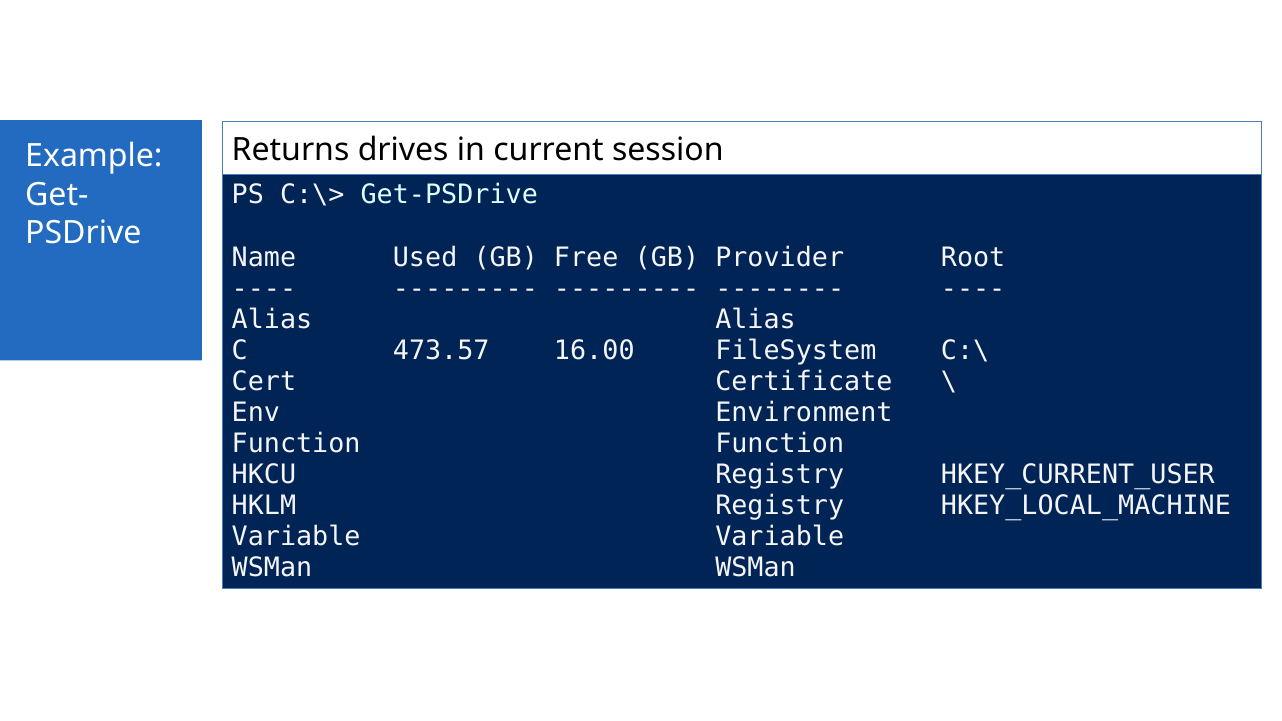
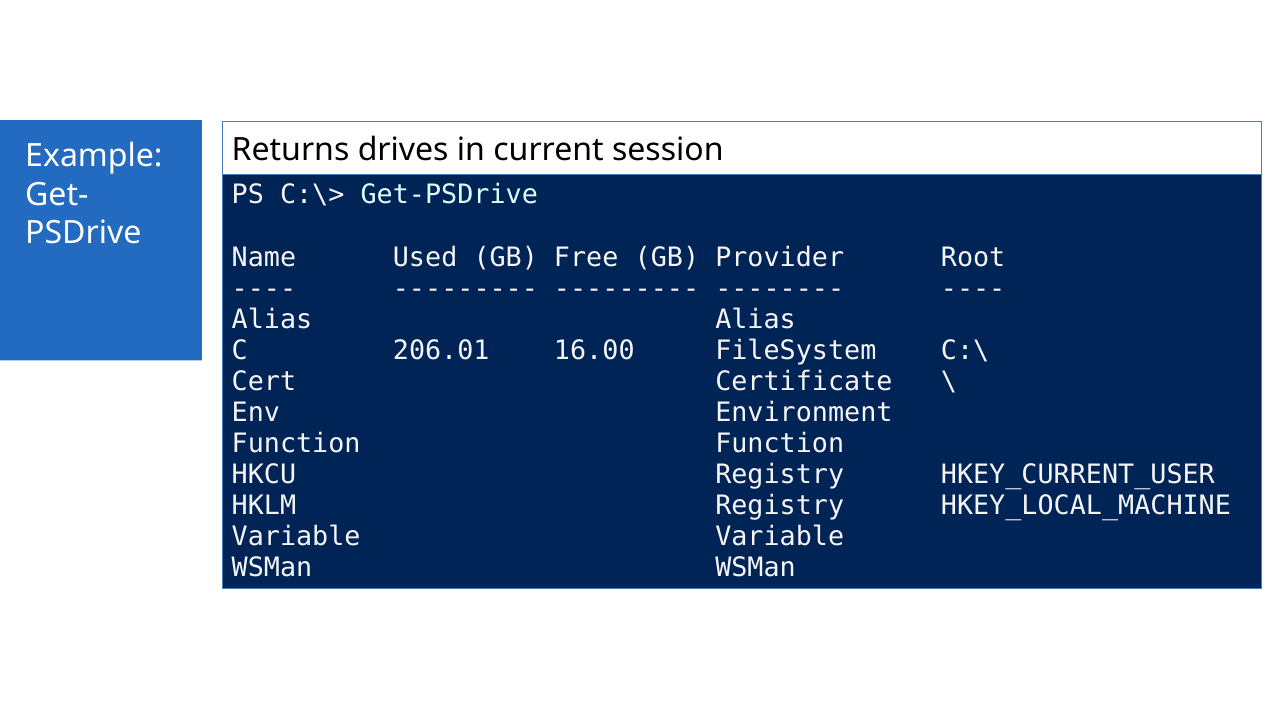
473.57: 473.57 -> 206.01 (441, 351)
